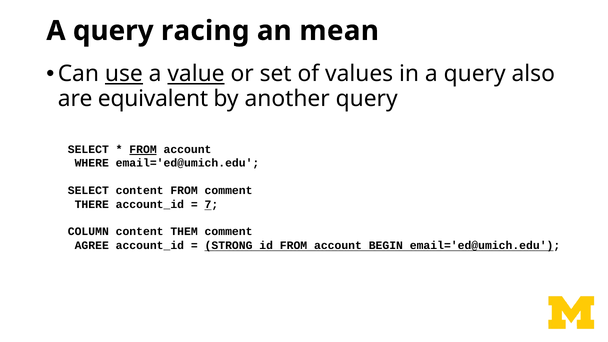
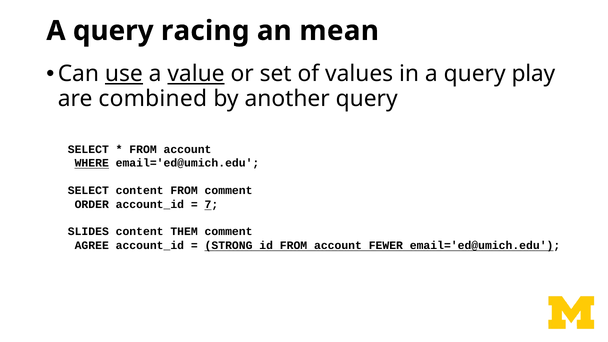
also: also -> play (533, 74)
equivalent: equivalent -> combined (153, 99)
FROM underline: present -> none (143, 150)
WHERE underline: none -> present (92, 163)
THERE: THERE -> ORDER (92, 204)
COLUMN: COLUMN -> SLIDES (88, 232)
BEGIN: BEGIN -> FEWER (386, 245)
